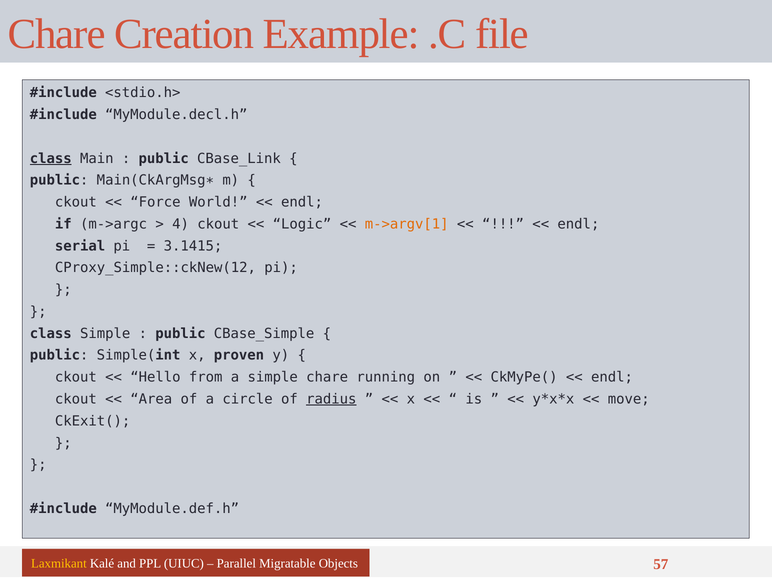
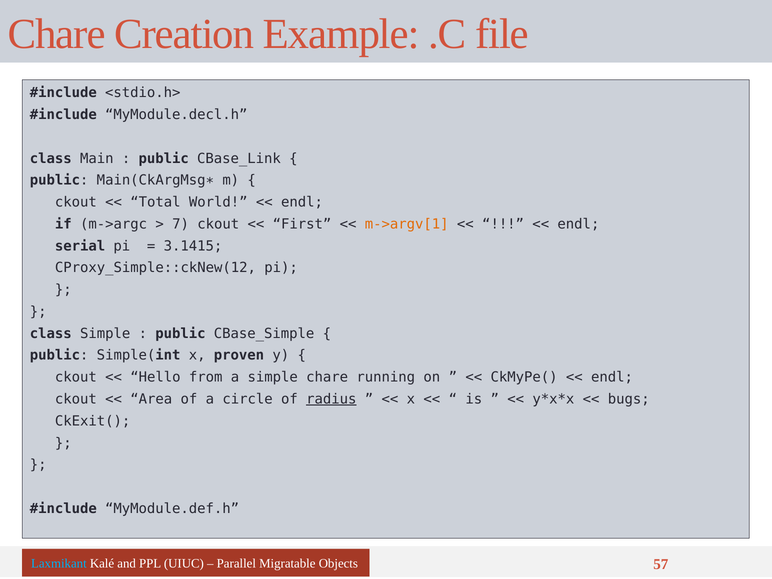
class underline: present -> none (51, 158)
Force: Force -> Total (155, 202)
4: 4 -> 7 (181, 224)
Logic: Logic -> First (302, 224)
move: move -> bugs (629, 399)
Laxmikant colour: yellow -> light blue (59, 564)
